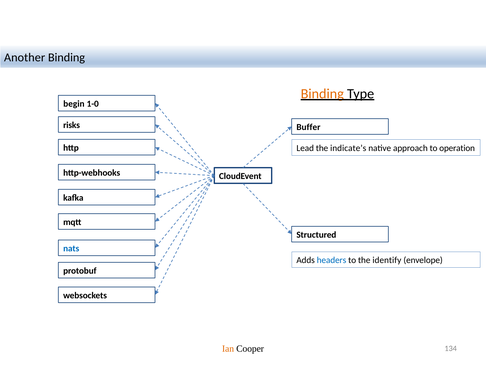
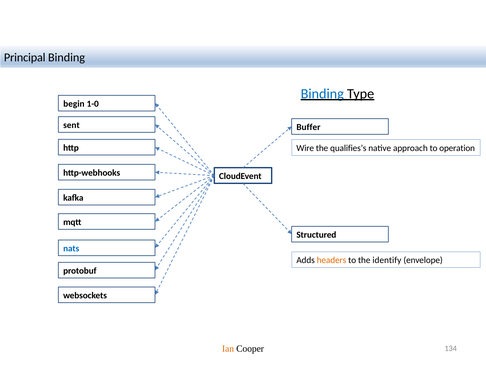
Another: Another -> Principal (25, 57)
Binding colour: orange -> blue (322, 94)
risks: risks -> sent (71, 125)
Lead: Lead -> Wire (305, 148)
indicate’s: indicate’s -> qualifies’s (348, 148)
headers colour: blue -> orange (332, 260)
